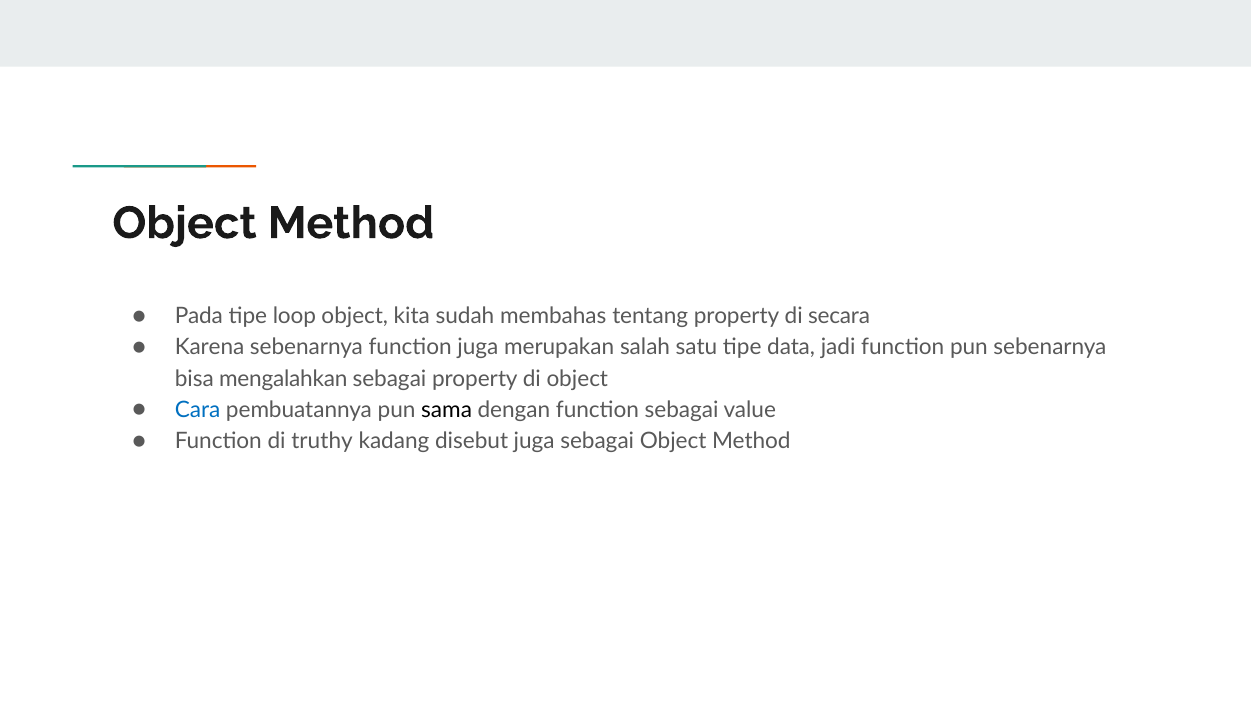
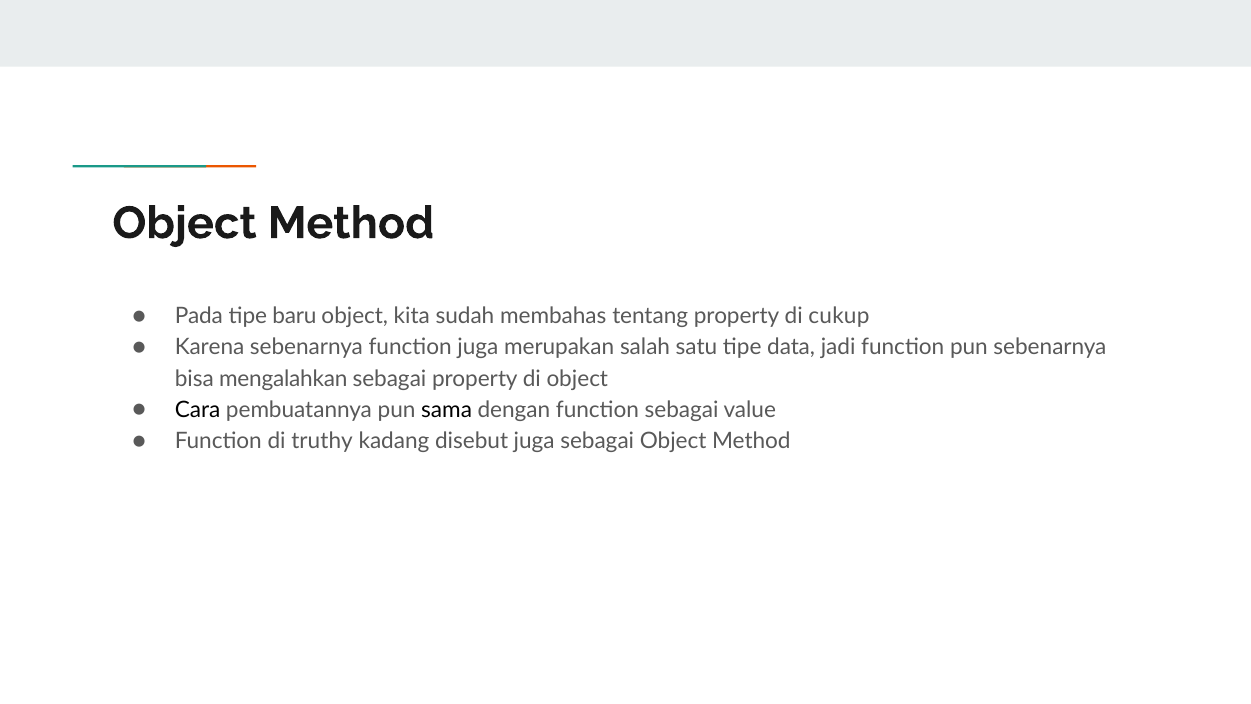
loop: loop -> baru (294, 316)
secara: secara -> cukup (839, 316)
Cara colour: blue -> black (198, 410)
